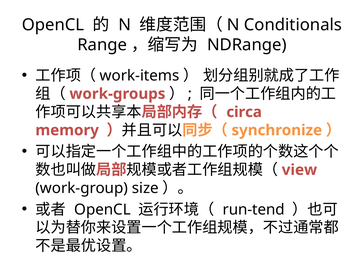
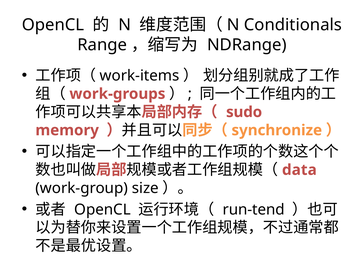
circa: circa -> sudo (244, 112)
view: view -> data (299, 170)
